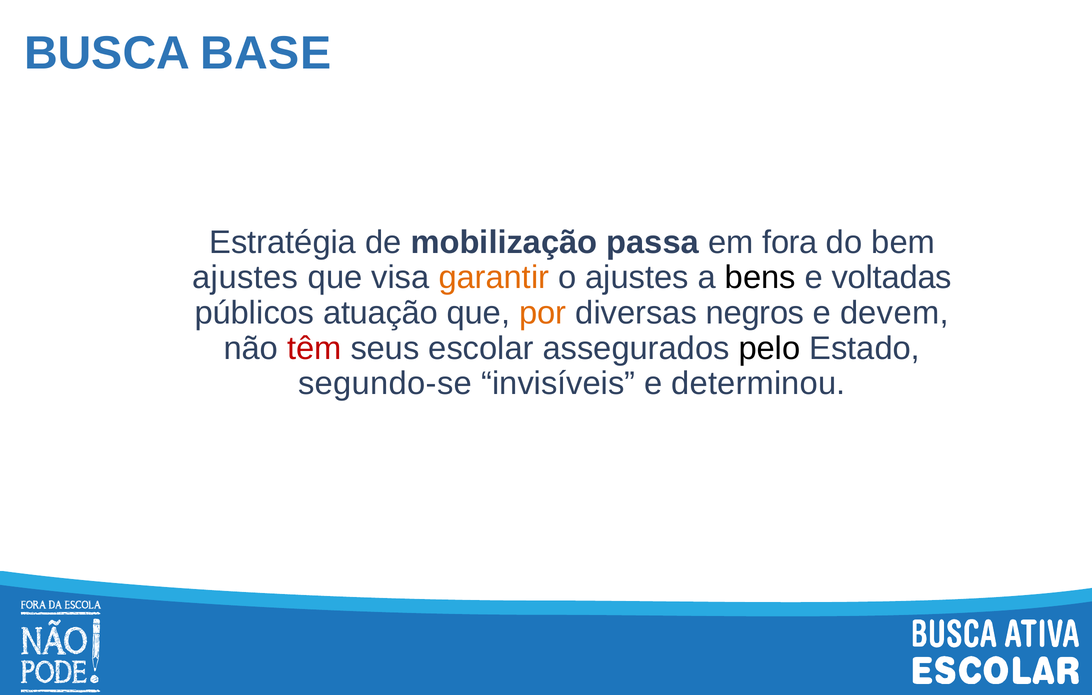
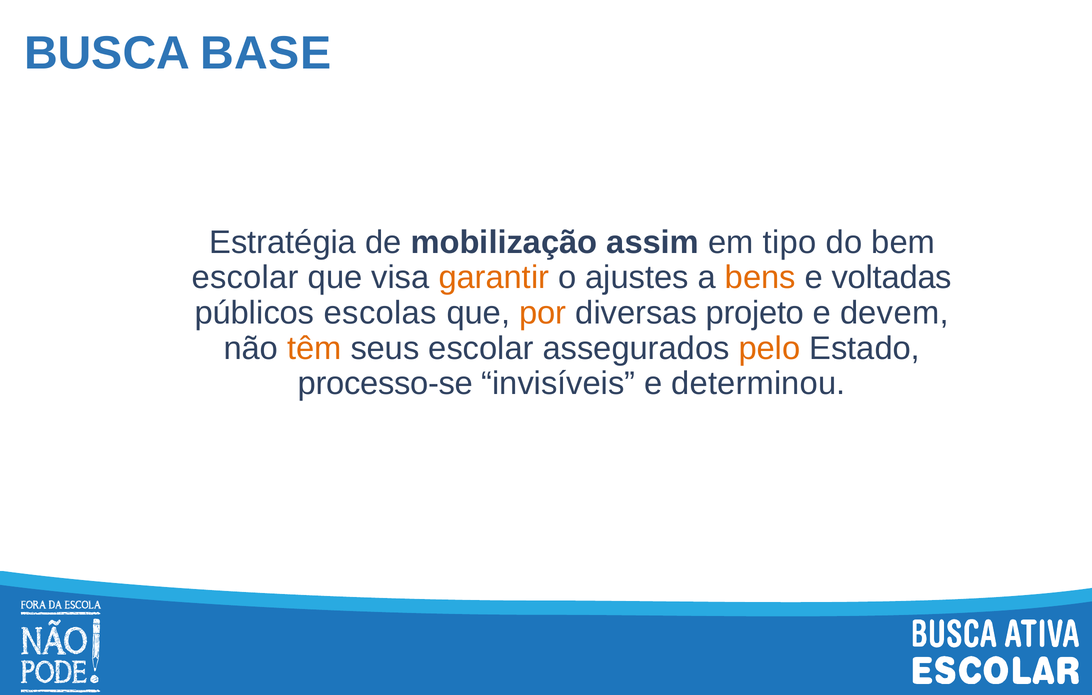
passa: passa -> assim (653, 243)
fora: fora -> tipo (790, 243)
ajustes: ajustes -> escolar (245, 278)
bens colour: black -> orange (760, 278)
atuação: atuação -> escolas (380, 313)
negros: negros -> projeto (755, 313)
têm colour: red -> orange (314, 349)
pelo colour: black -> orange (769, 349)
segundo-se: segundo-se -> processo-se (385, 384)
